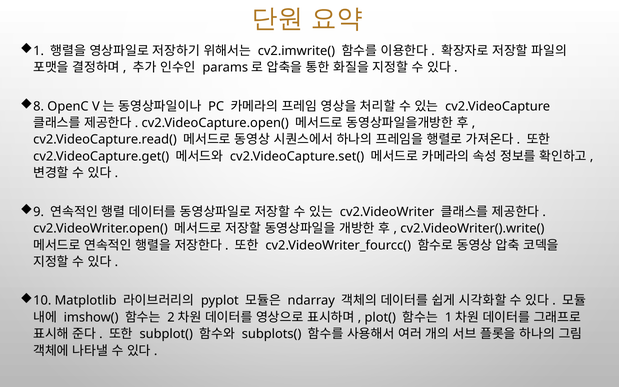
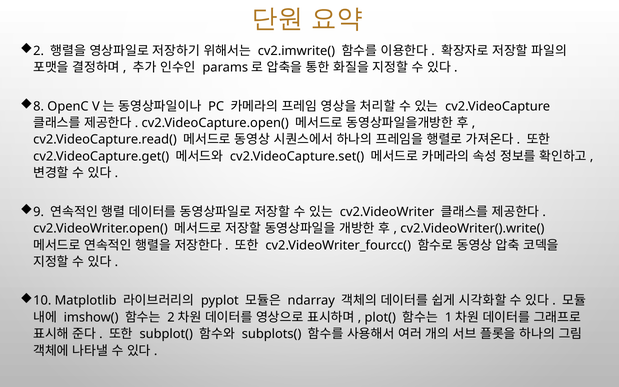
1: 1 -> 2 (39, 51)
